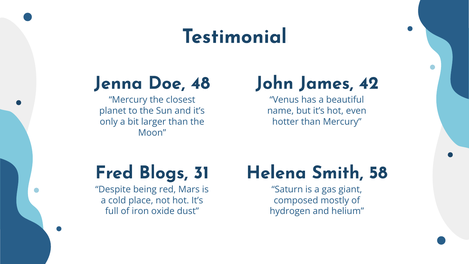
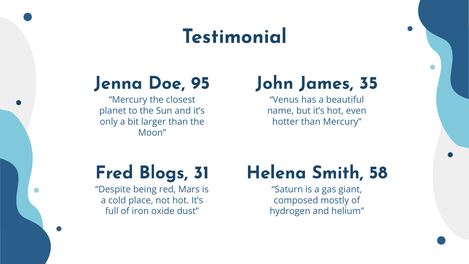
48: 48 -> 95 (200, 83)
42: 42 -> 35 (369, 83)
